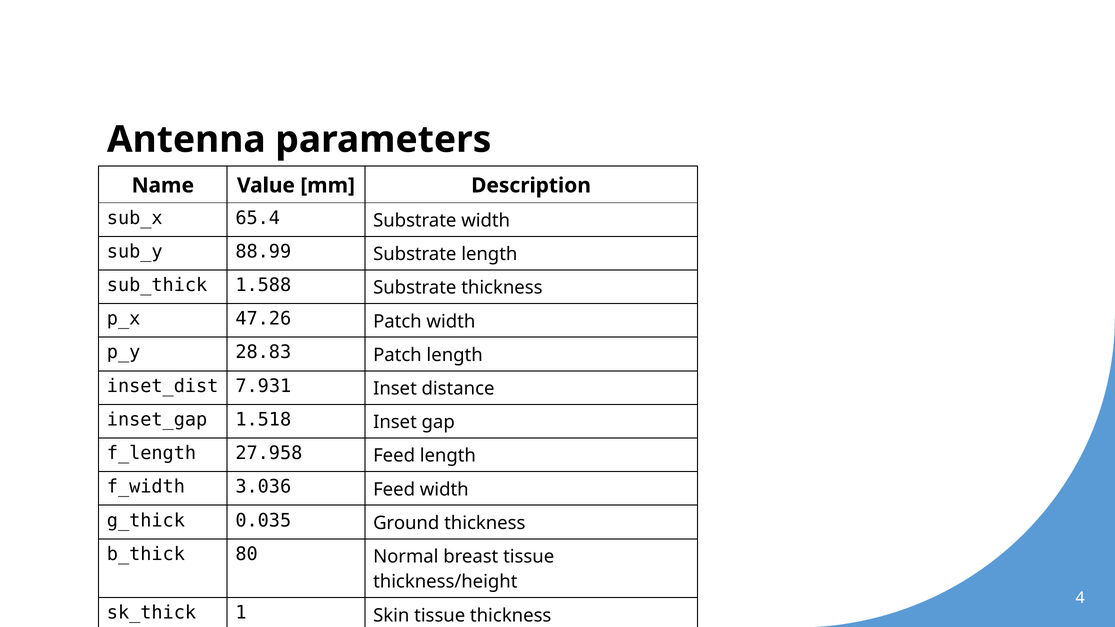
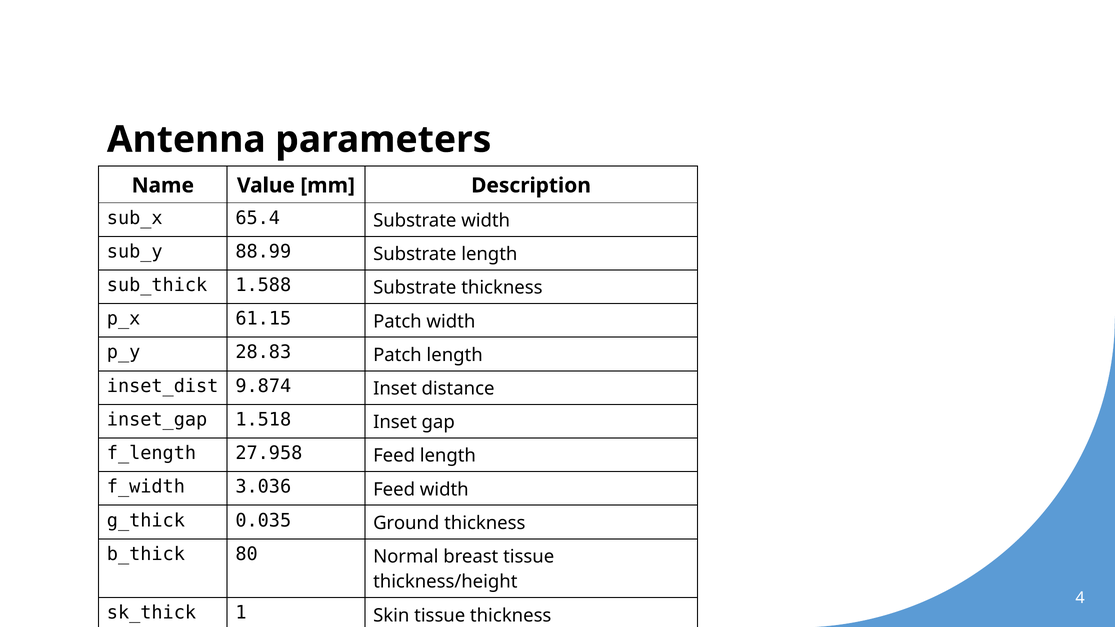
47.26: 47.26 -> 61.15 (263, 319)
7.931: 7.931 -> 9.874 (263, 386)
